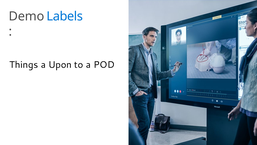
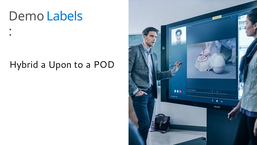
Things: Things -> Hybrid (24, 64)
